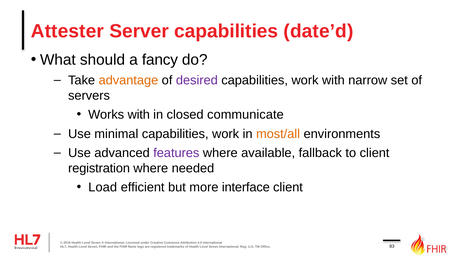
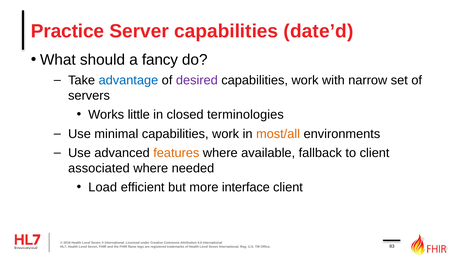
Attester: Attester -> Practice (67, 31)
advantage colour: orange -> blue (128, 80)
Works with: with -> little (139, 115)
communicate: communicate -> terminologies (245, 115)
features colour: purple -> orange (176, 153)
registration: registration -> associated (99, 168)
